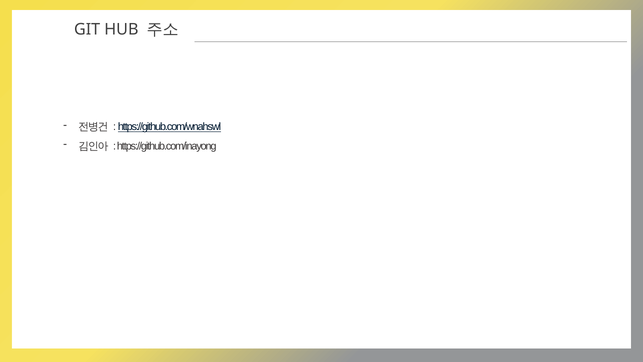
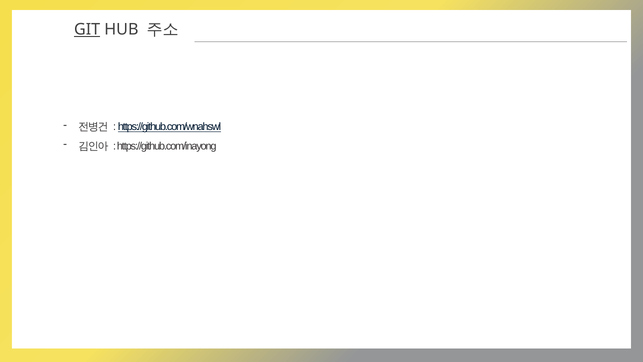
GIT underline: none -> present (87, 30)
